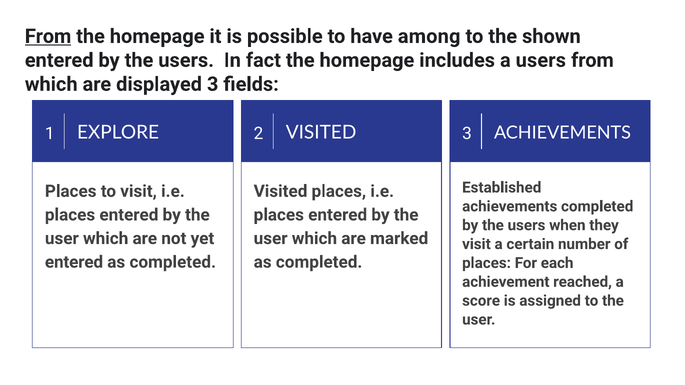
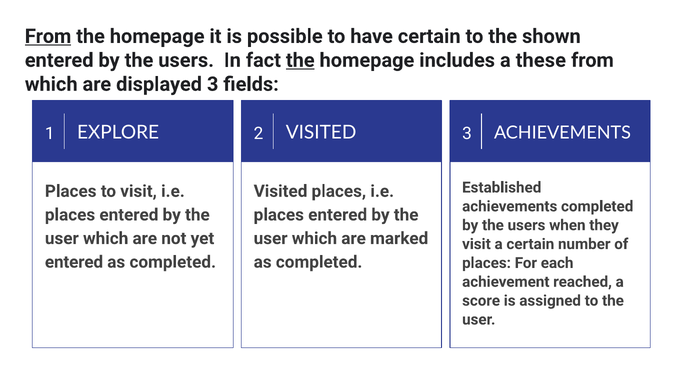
have among: among -> certain (429, 36)
the underline: none -> present (300, 60)
a users: users -> these (541, 60)
